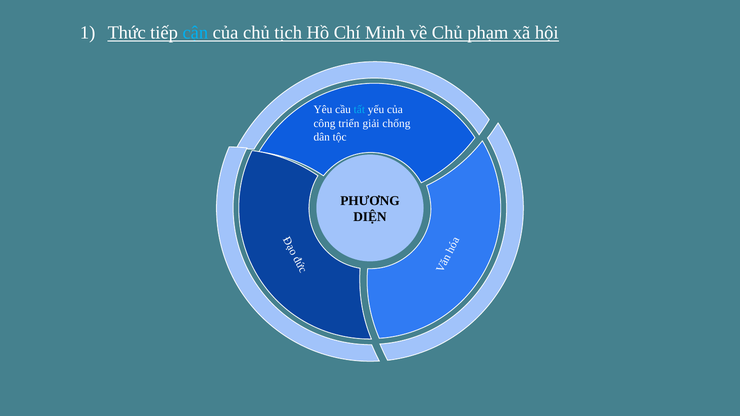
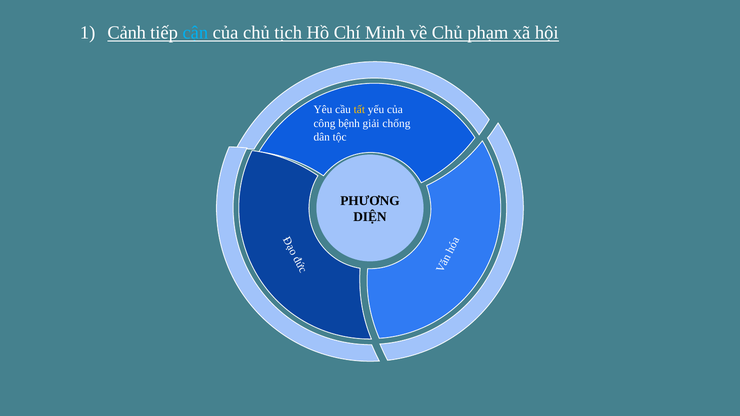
Thức: Thức -> Cảnh (127, 33)
tất colour: light blue -> yellow (359, 110)
triển: triển -> bệnh (349, 123)
